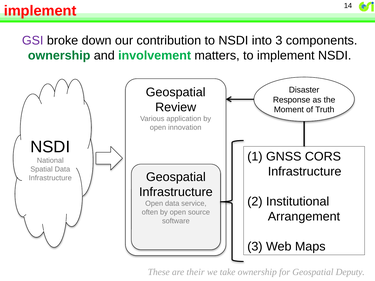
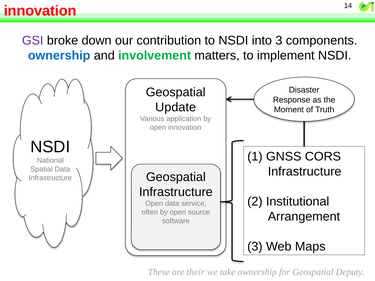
implement: implement -> innovation (40, 11)
ownership colour: green -> blue (59, 56)
Review: Review -> Update (176, 107)
